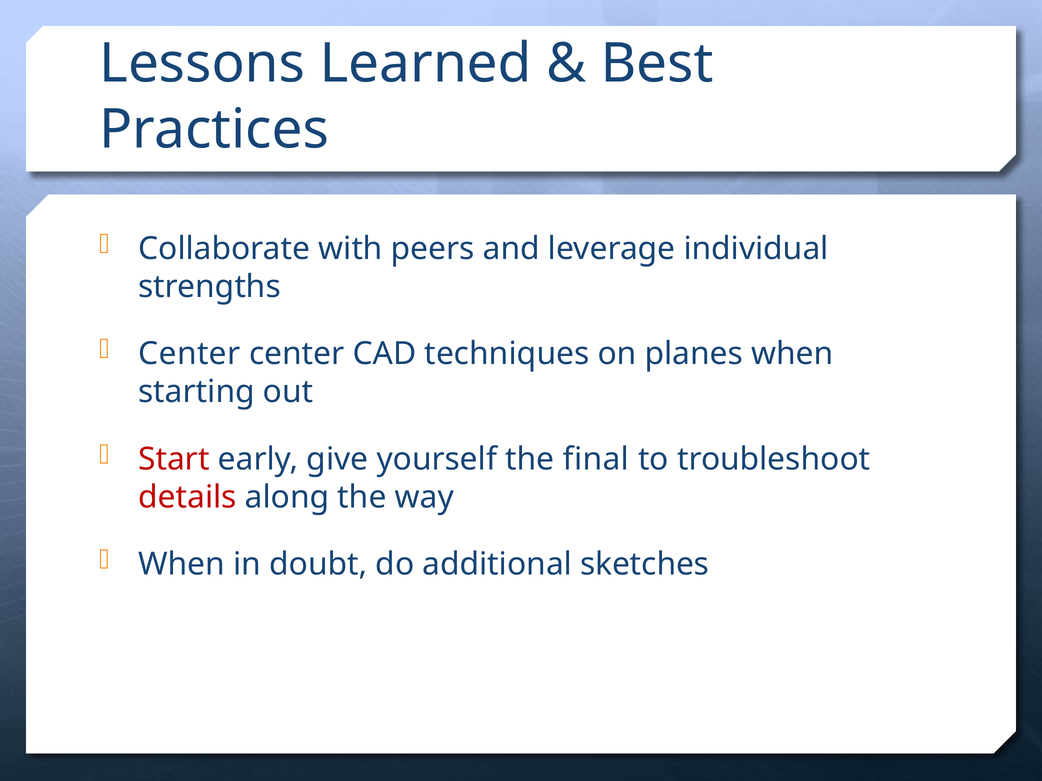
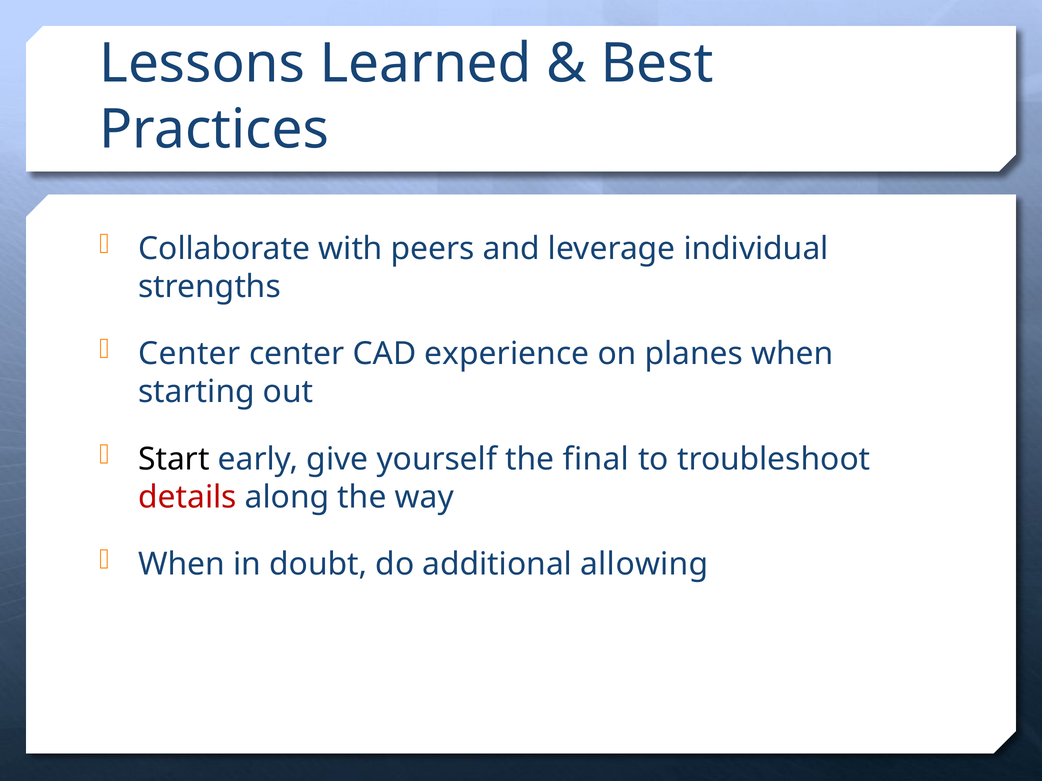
techniques: techniques -> experience (507, 354)
Start colour: red -> black (174, 459)
sketches: sketches -> allowing (644, 565)
